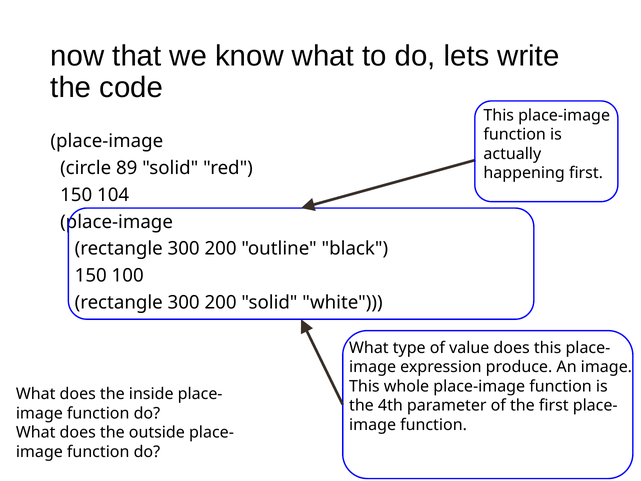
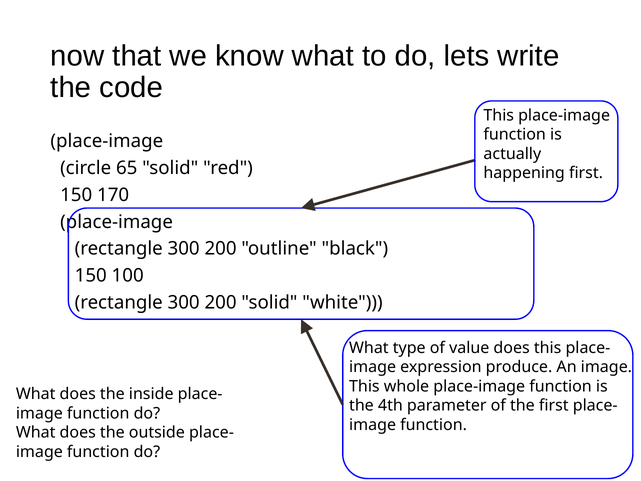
89: 89 -> 65 (127, 168)
104: 104 -> 170 (113, 195)
